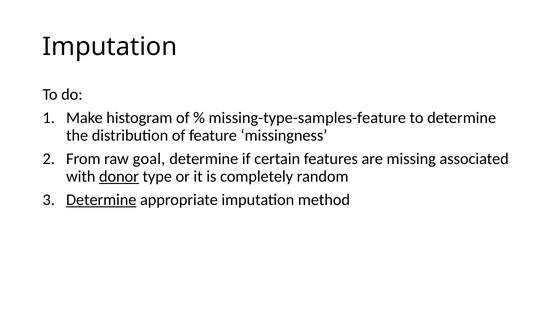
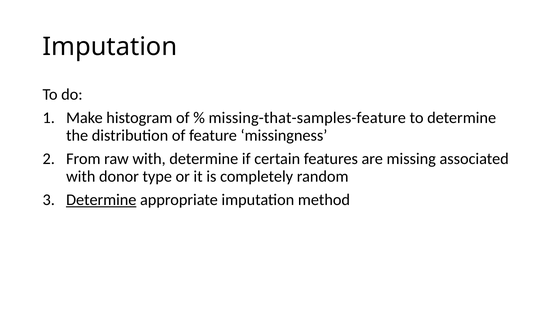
missing-type-samples-feature: missing-type-samples-feature -> missing-that-samples-feature (307, 118)
raw goal: goal -> with (149, 159)
donor underline: present -> none (119, 176)
